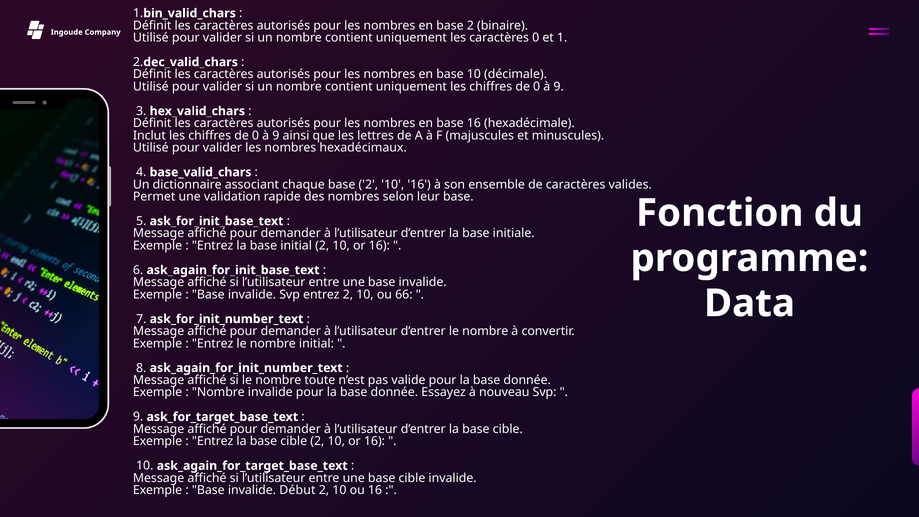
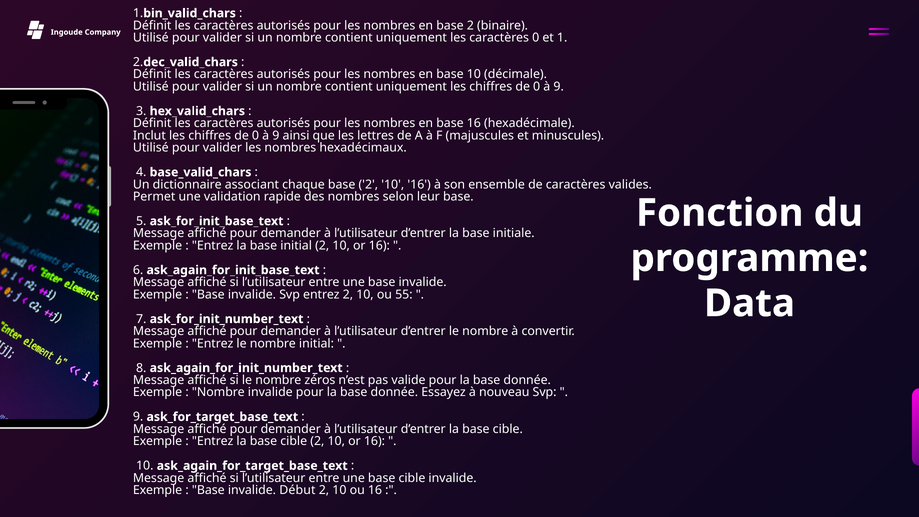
66: 66 -> 55 (404, 295)
toute: toute -> zéros (320, 380)
